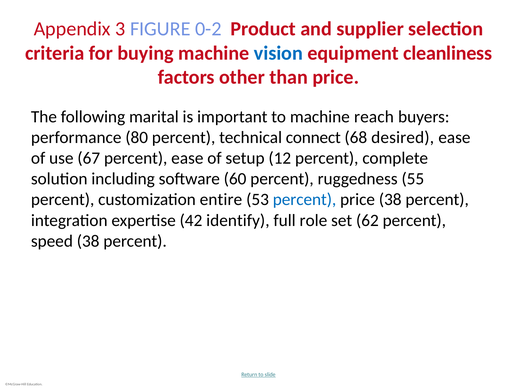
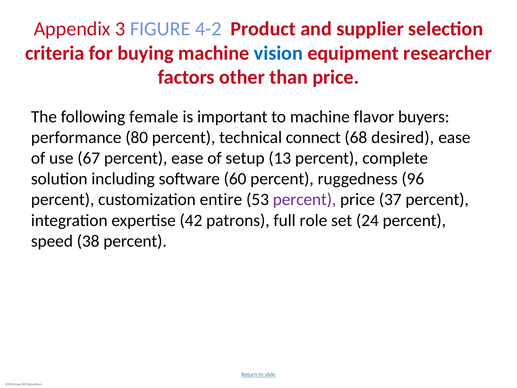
0-2: 0-2 -> 4-2 (208, 29)
cleanliness: cleanliness -> researcher (448, 53)
marital: marital -> female (154, 117)
reach: reach -> flavor (374, 117)
12: 12 -> 13 (280, 158)
55: 55 -> 96 (413, 179)
percent colour: blue -> purple (305, 200)
price 38: 38 -> 37 (390, 200)
identify: identify -> patrons (238, 220)
62: 62 -> 24 (367, 220)
